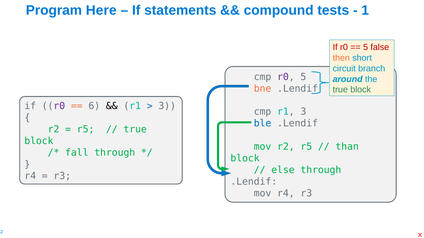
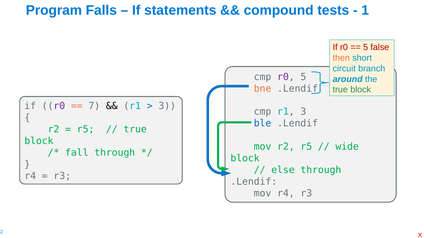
Here: Here -> Falls (101, 10)
6: 6 -> 7 (94, 106)
than: than -> wide (347, 147)
